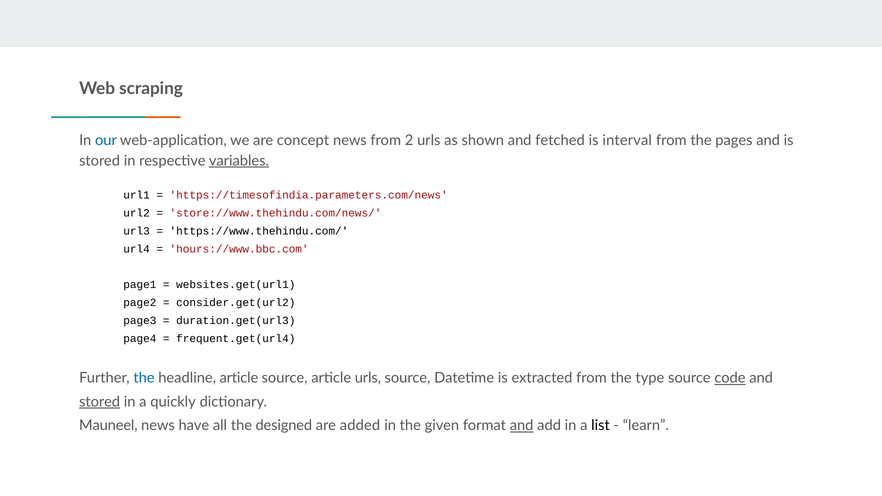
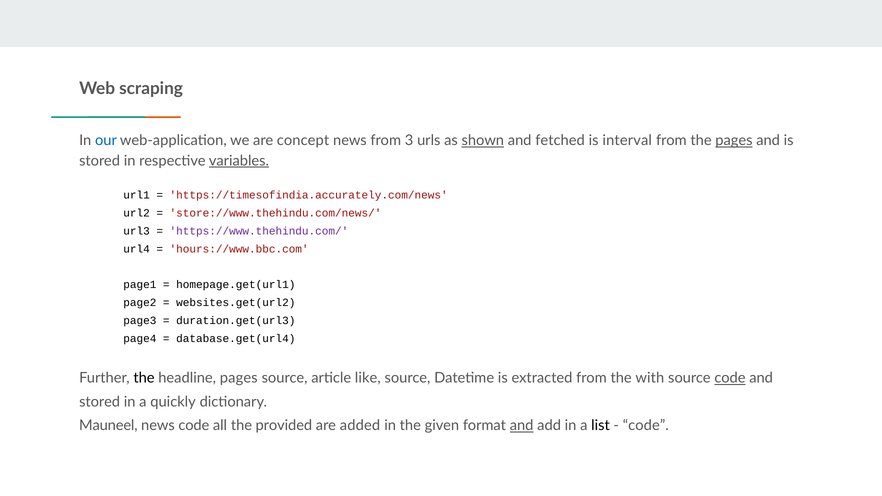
2: 2 -> 3 (409, 141)
shown underline: none -> present (483, 141)
pages underline: none -> present (734, 141)
https://timesofindia.parameters.com/news: https://timesofindia.parameters.com/news -> https://timesofindia.accurately.com/news (309, 195)
https://www.thehindu.com/ colour: black -> purple (259, 231)
websites.get(url1: websites.get(url1 -> homepage.get(url1 (236, 285)
consider.get(url2: consider.get(url2 -> websites.get(url2 (236, 303)
frequent.get(url4: frequent.get(url4 -> database.get(url4 (236, 338)
the colour: blue -> black (144, 378)
headline article: article -> pages (239, 378)
article urls: urls -> like (368, 378)
type: type -> with (650, 378)
stored underline: present -> none (100, 402)
news have: have -> code (194, 426)
designed: designed -> provided (284, 426)
learn: learn -> code (646, 426)
